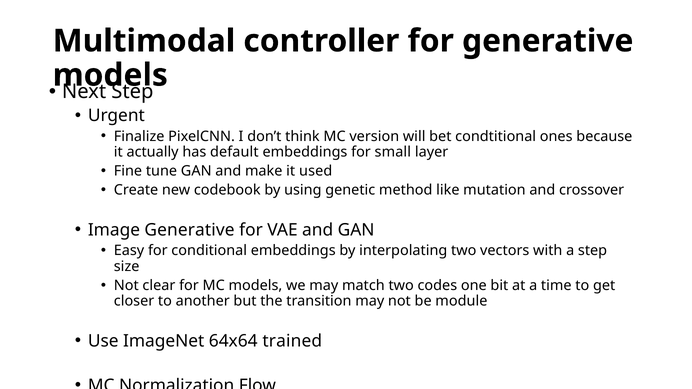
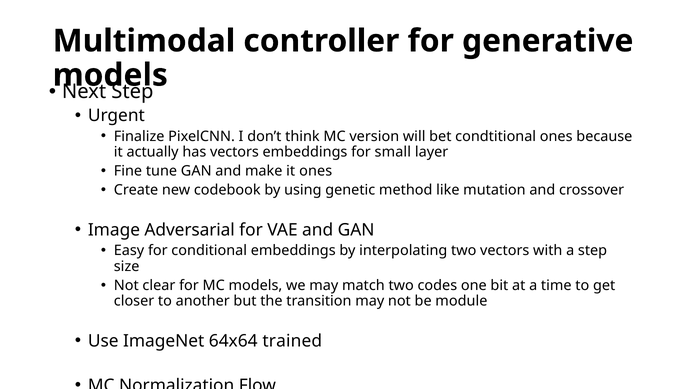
has default: default -> vectors (234, 152)
it used: used -> ones (316, 171)
Image Generative: Generative -> Adversarial (190, 230)
